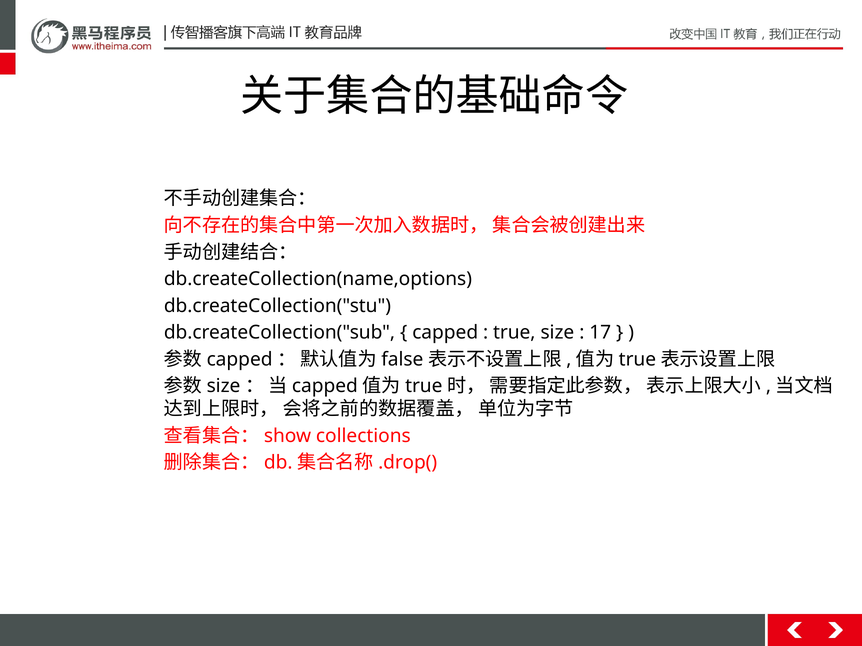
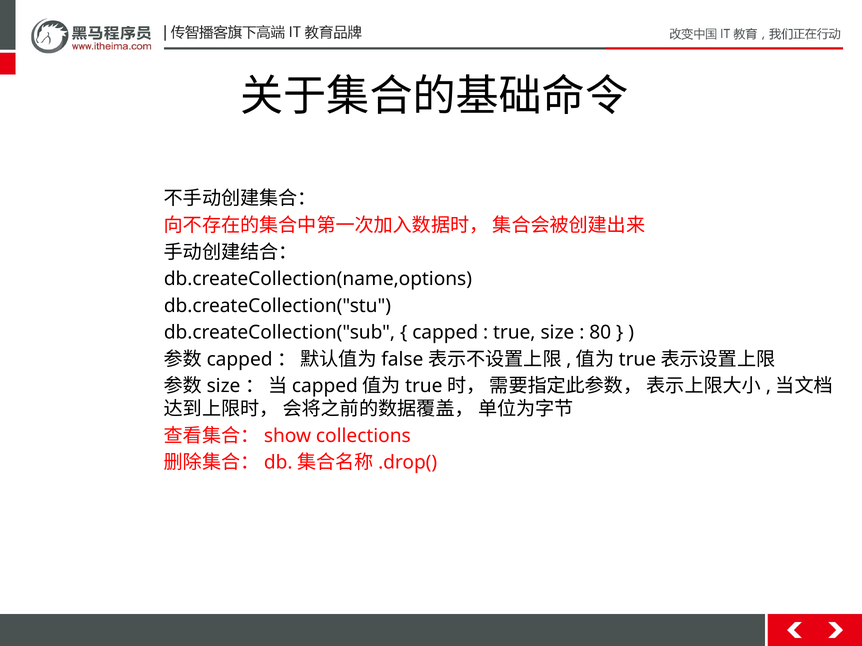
17: 17 -> 80 (600, 333)
